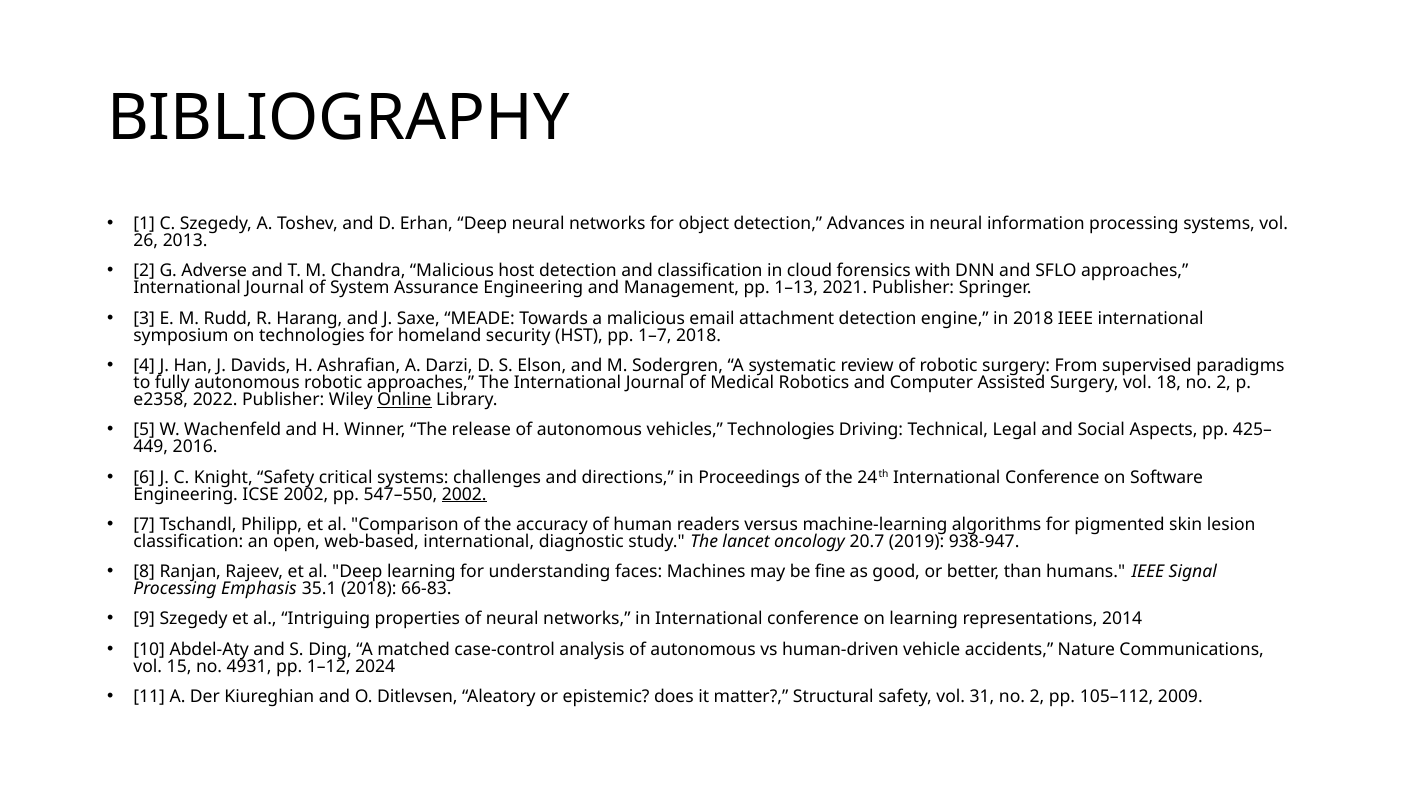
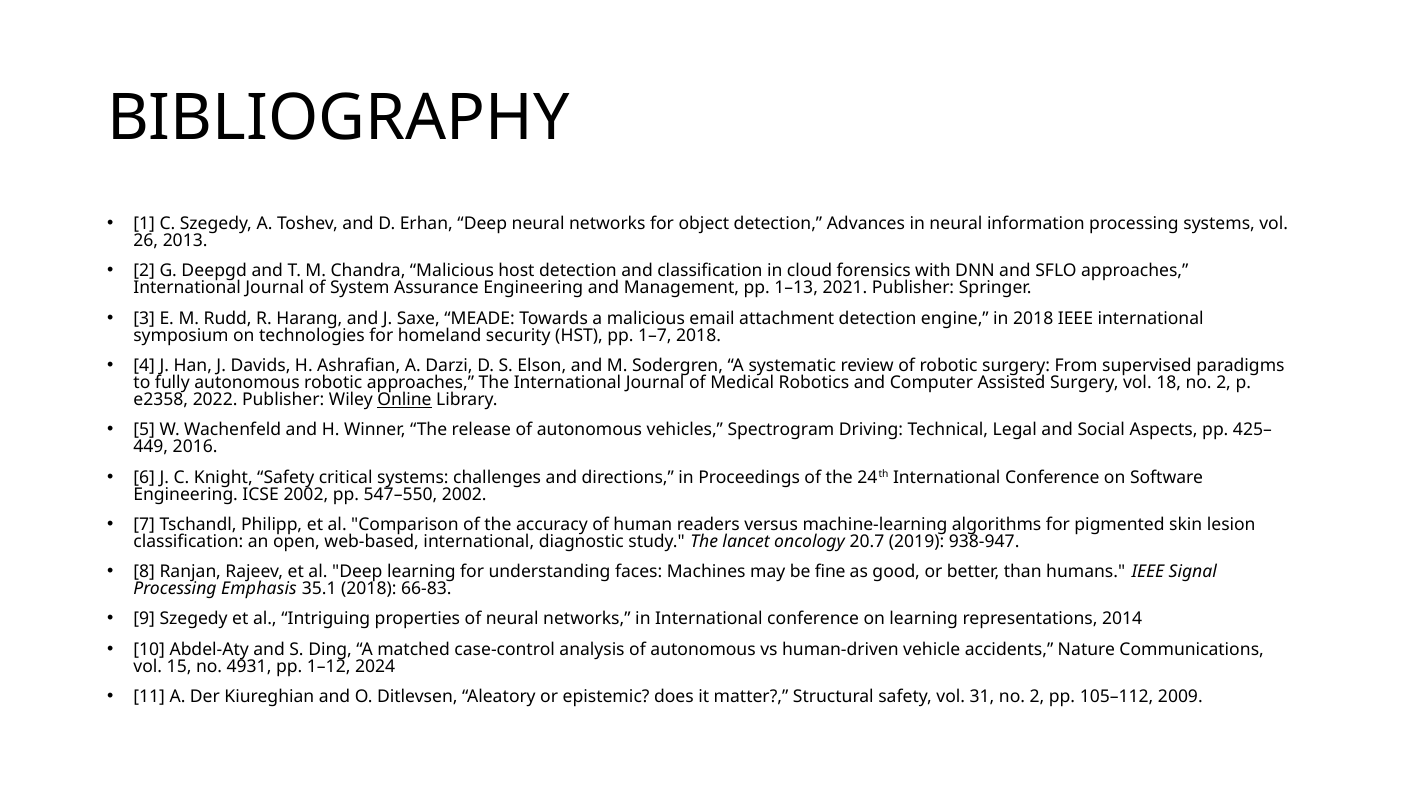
Adverse: Adverse -> Deepgd (214, 271)
vehicles Technologies: Technologies -> Spectrogram (781, 430)
2002 underline: present -> none (464, 494)
